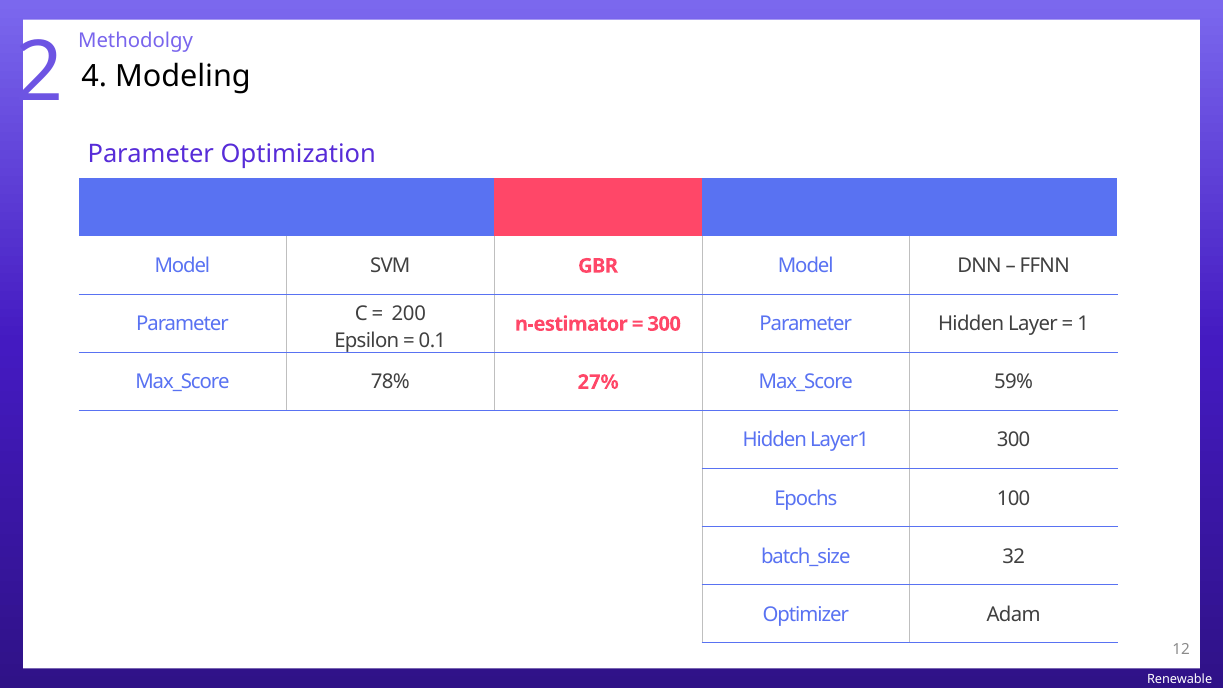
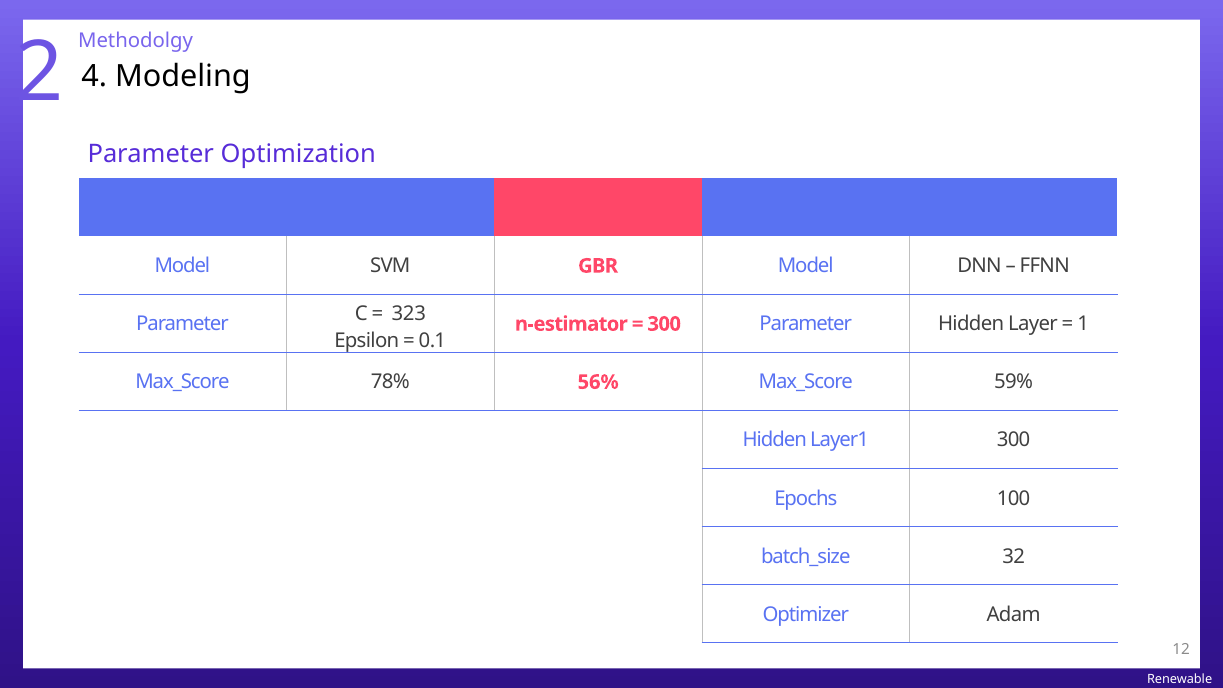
200: 200 -> 323 (409, 313)
27%: 27% -> 56% (598, 382)
